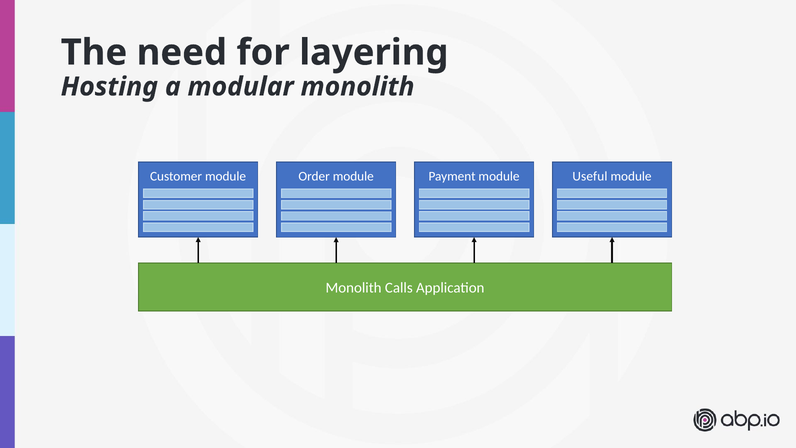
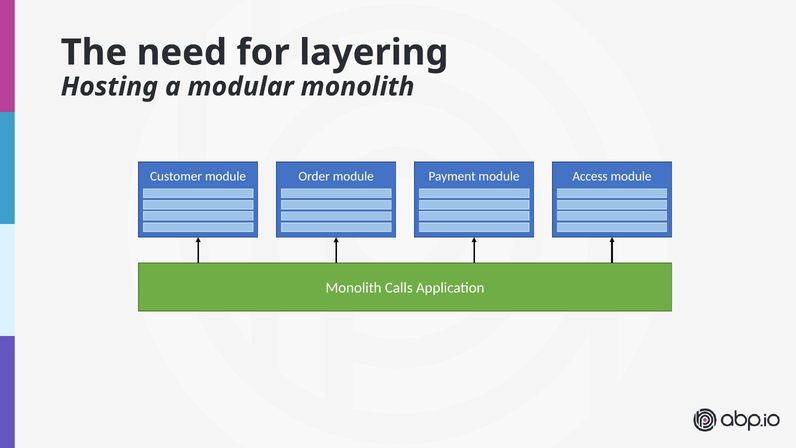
Useful: Useful -> Access (590, 176)
